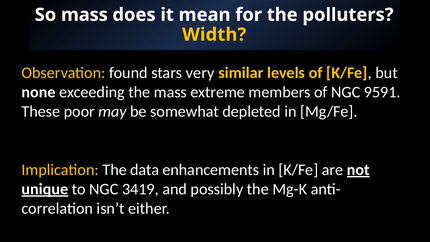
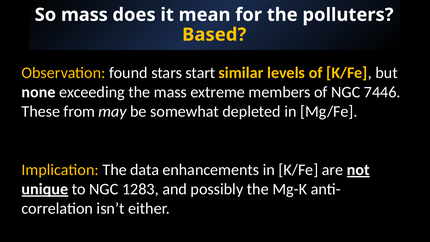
Width: Width -> Based (214, 35)
very: very -> start (200, 73)
9591: 9591 -> 7446 (382, 92)
poor: poor -> from (79, 112)
3419: 3419 -> 1283 (140, 189)
